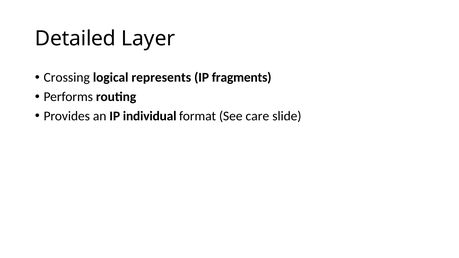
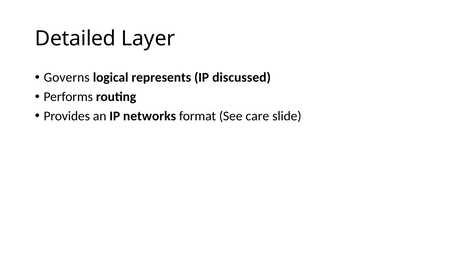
Crossing: Crossing -> Governs (67, 78)
fragments: fragments -> discussed (242, 78)
individual: individual -> networks (150, 116)
